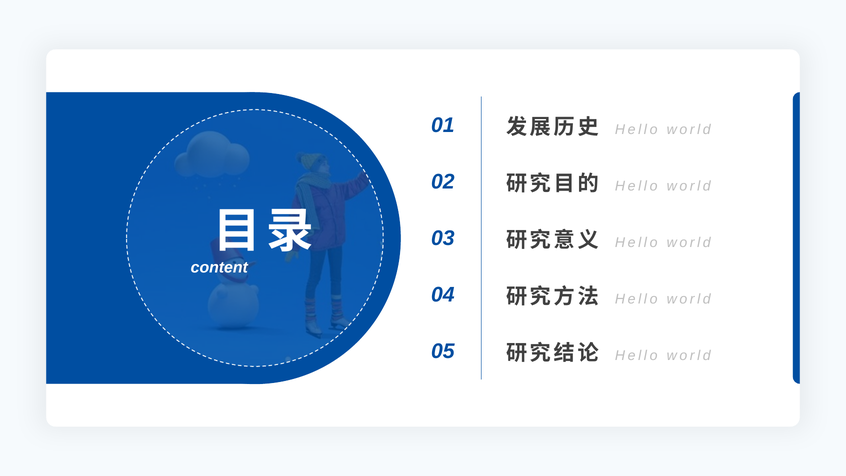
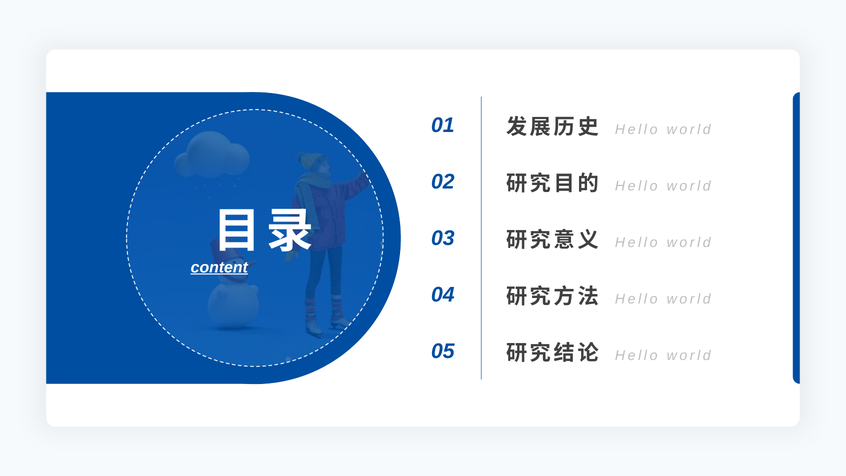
content underline: none -> present (219, 267)
